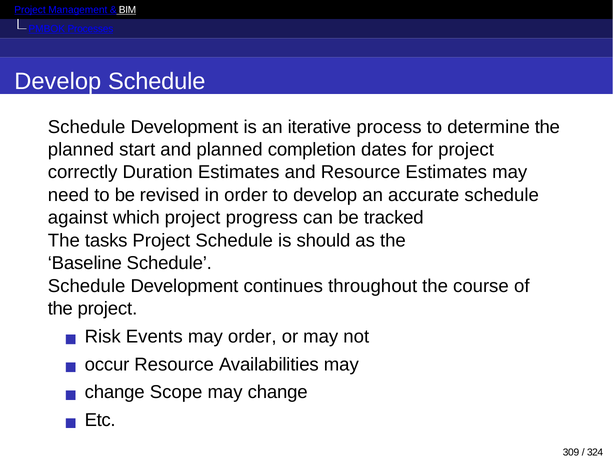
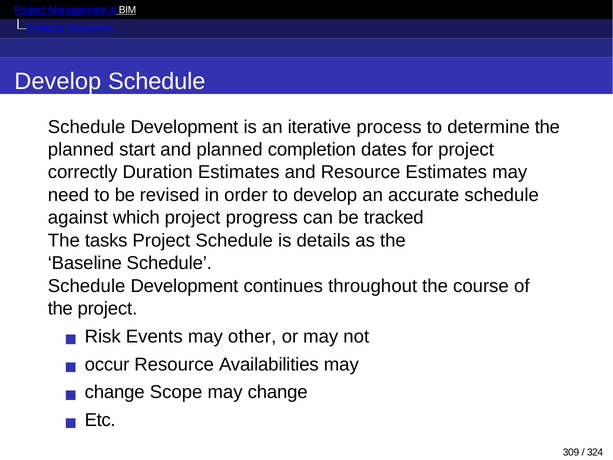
should: should -> details (323, 241)
may order: order -> other (252, 337)
